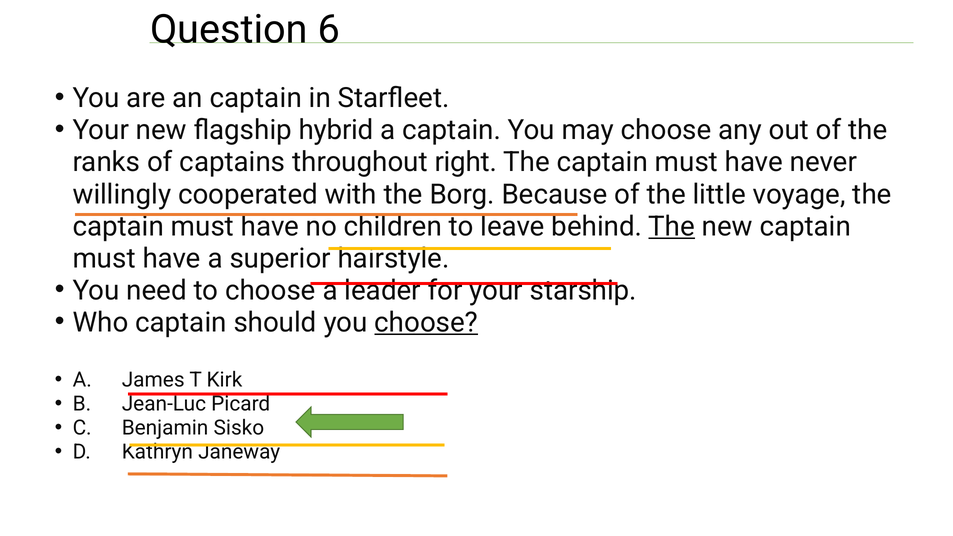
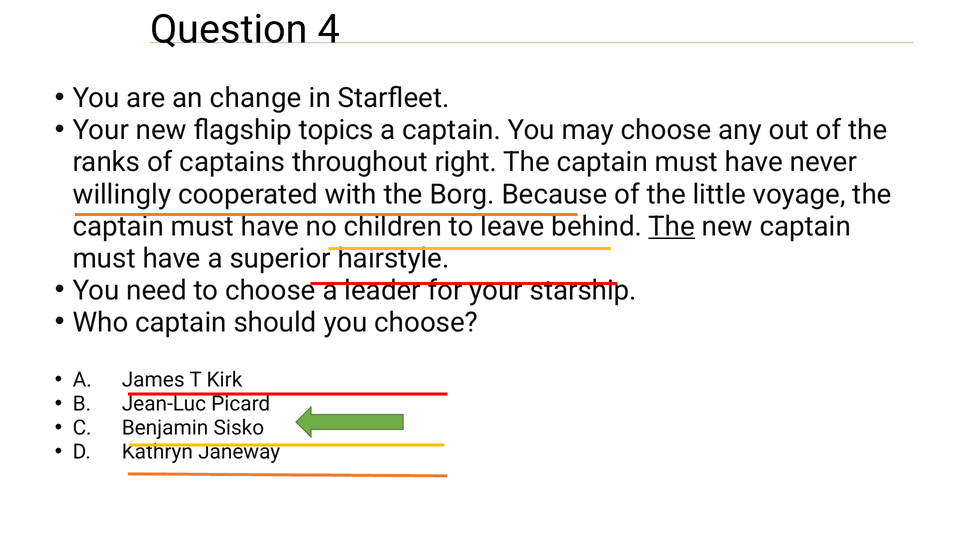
6: 6 -> 4 (329, 30)
an captain: captain -> change (256, 98)
hybrid: hybrid -> topics (336, 130)
choose underline: present -> none (426, 322)
